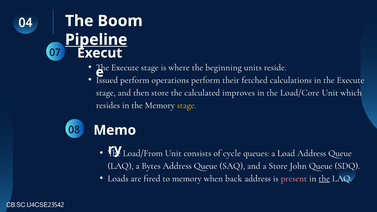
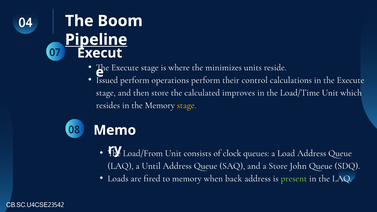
beginning: beginning -> minimizes (224, 67)
fetched: fetched -> control (255, 80)
Load/Core: Load/Core -> Load/Time (300, 93)
cycle: cycle -> clock (232, 153)
Bytes: Bytes -> Until (151, 166)
present colour: pink -> light green (294, 178)
the underline: present -> none (324, 178)
